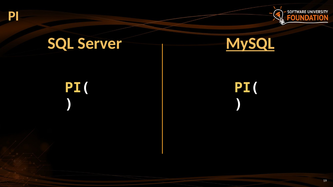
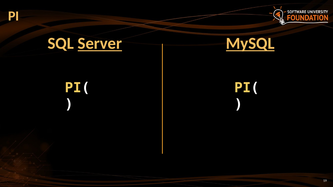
Server underline: none -> present (100, 44)
